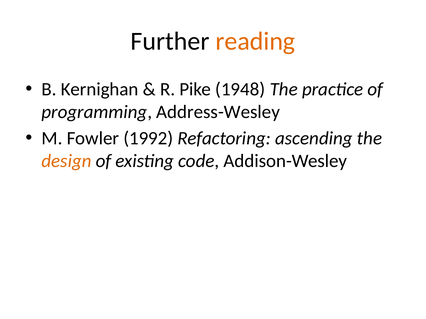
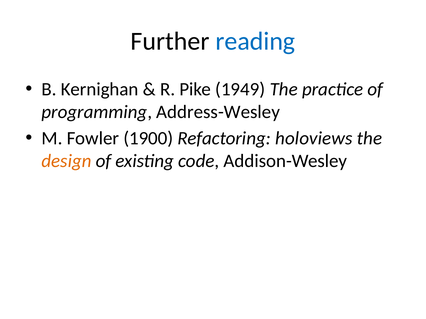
reading colour: orange -> blue (255, 41)
1948: 1948 -> 1949 (240, 89)
1992: 1992 -> 1900 (148, 139)
ascending: ascending -> holoviews (314, 139)
